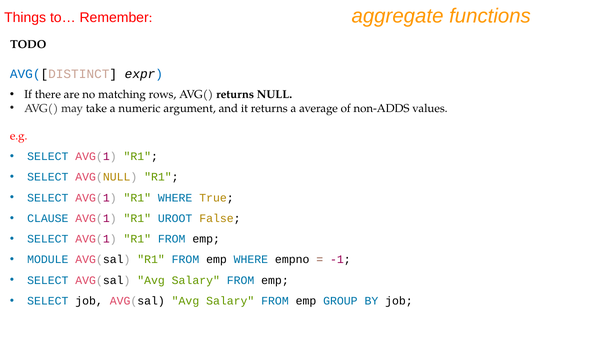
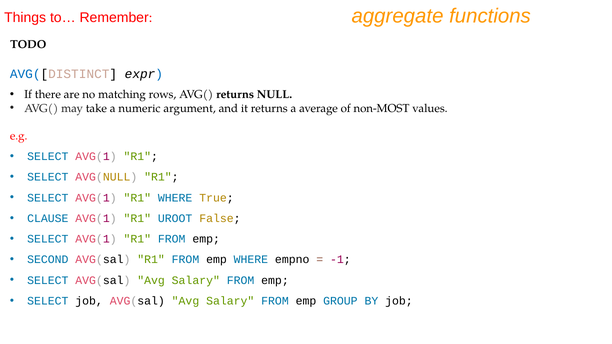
non-ADDS: non-ADDS -> non-MOST (382, 108)
MODULE: MODULE -> SECOND (48, 260)
